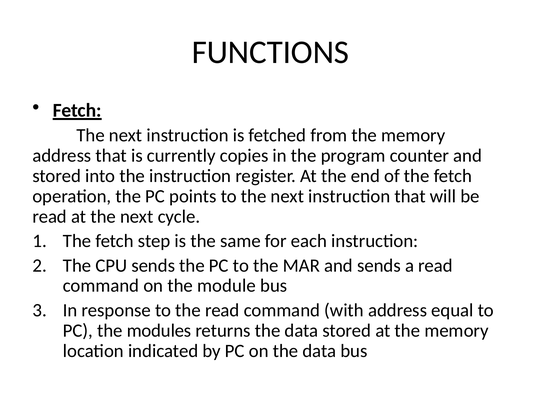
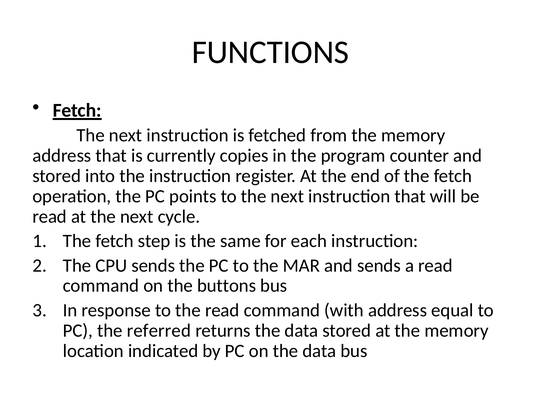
module: module -> buttons (227, 286)
modules: modules -> referred (159, 330)
